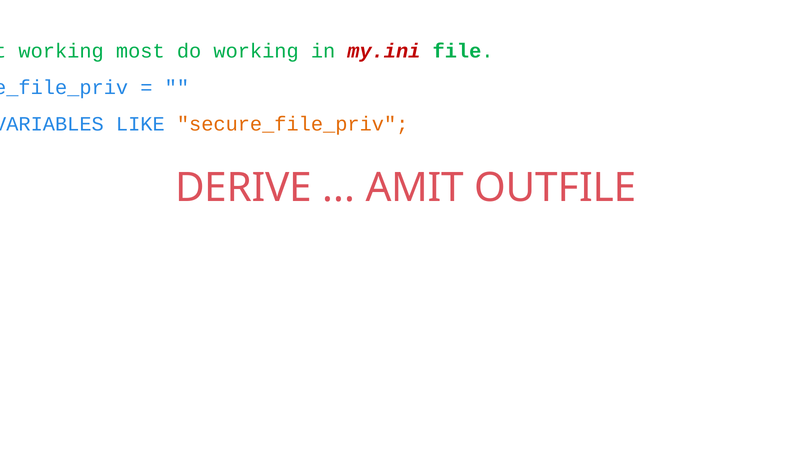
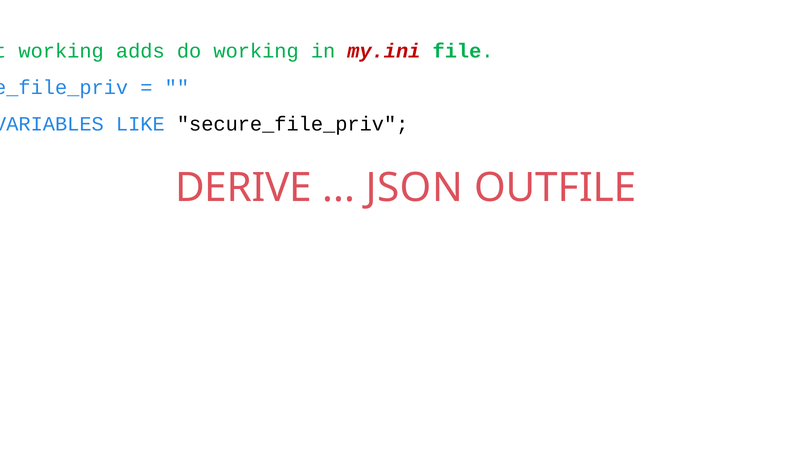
most: most -> adds (140, 51)
secure_file_priv colour: orange -> black (293, 124)
AMIT: AMIT -> JSON (414, 188)
